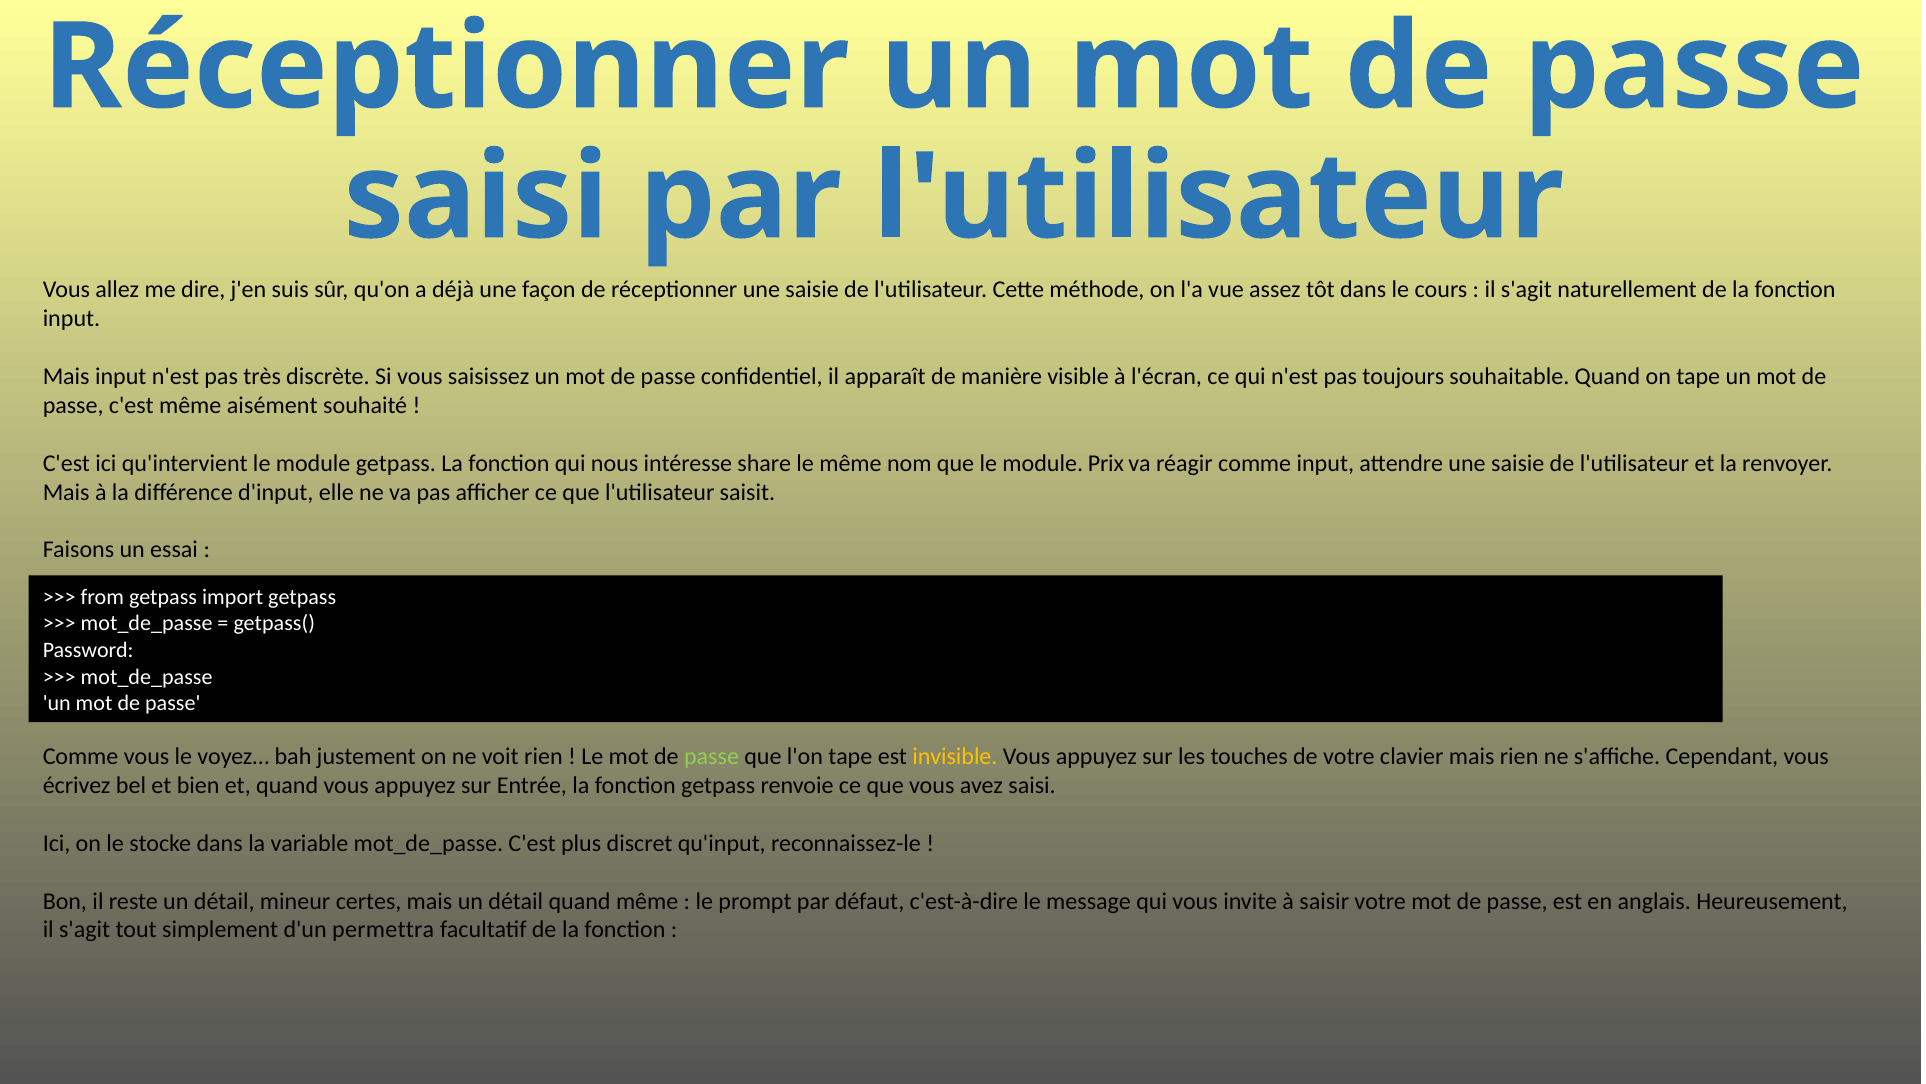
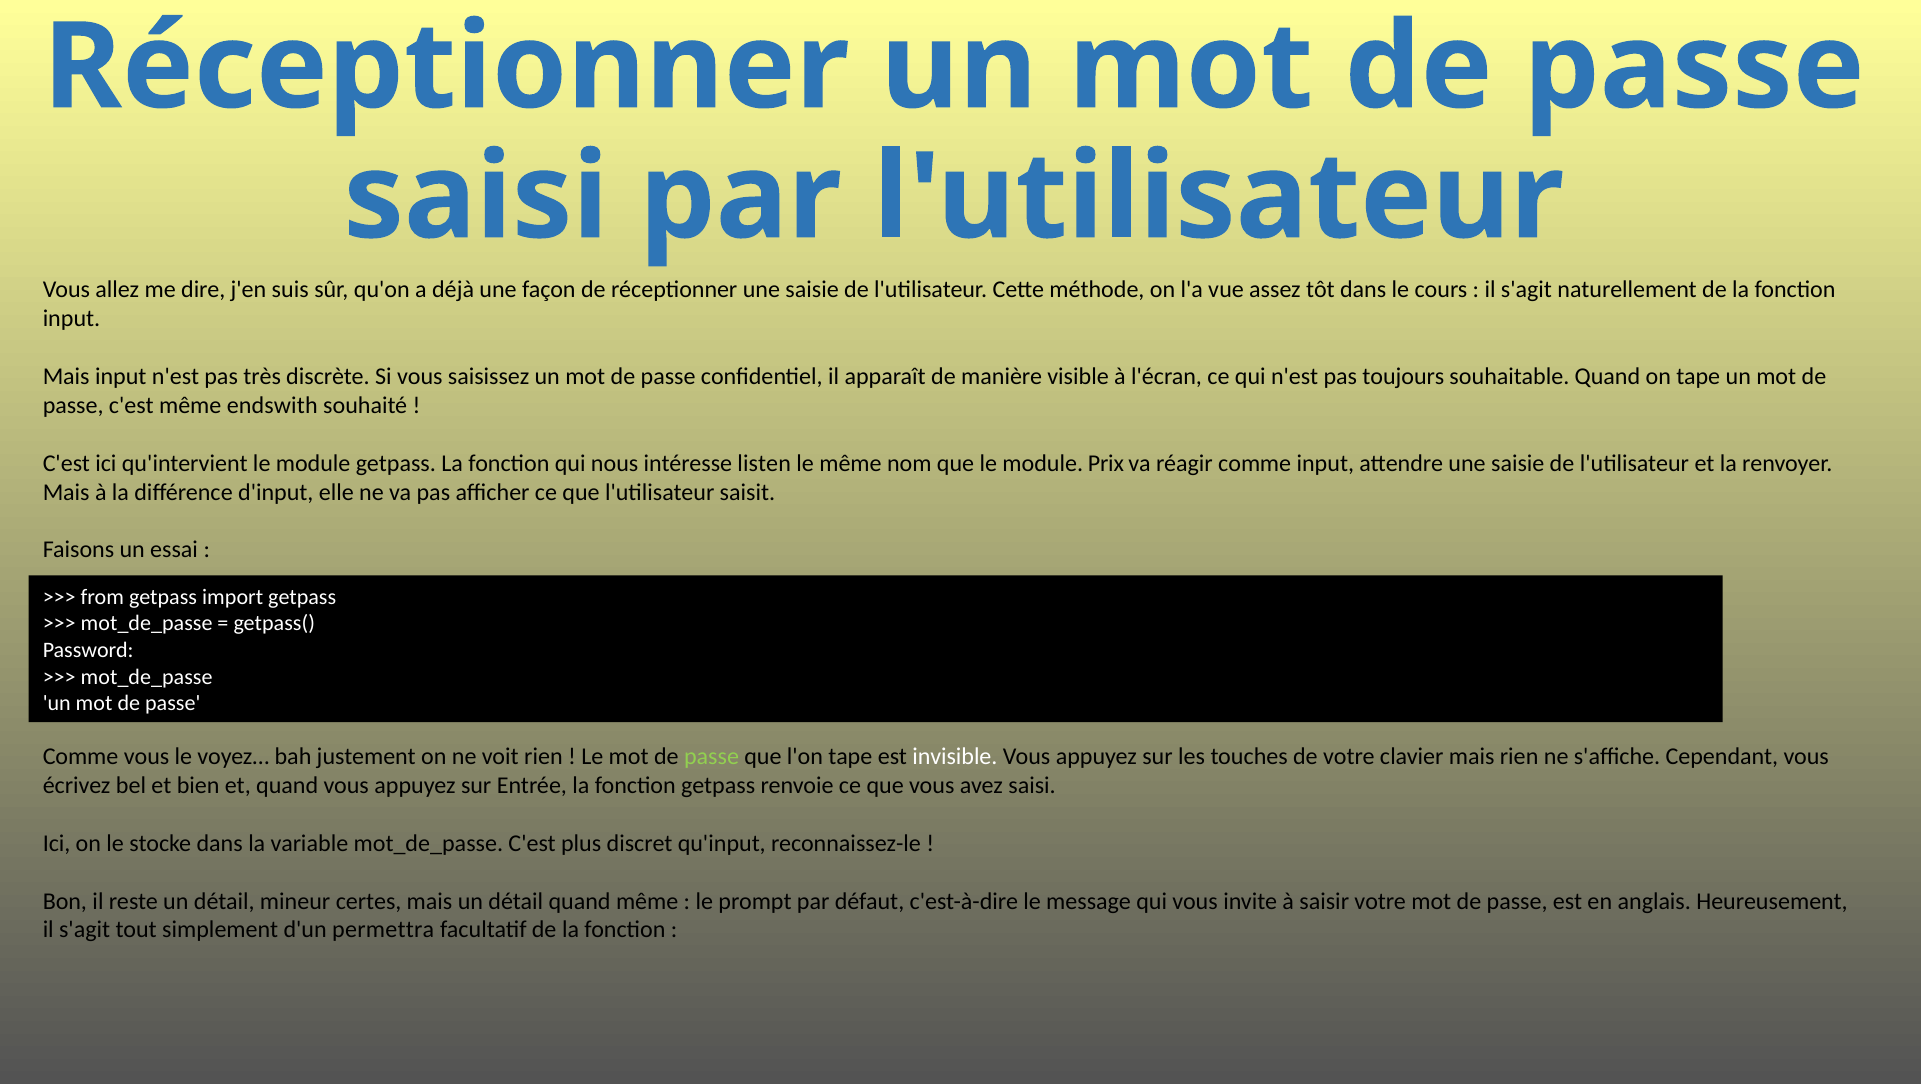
aisément: aisément -> endswith (272, 405)
share: share -> listen (764, 463)
invisible colour: yellow -> white (955, 756)
